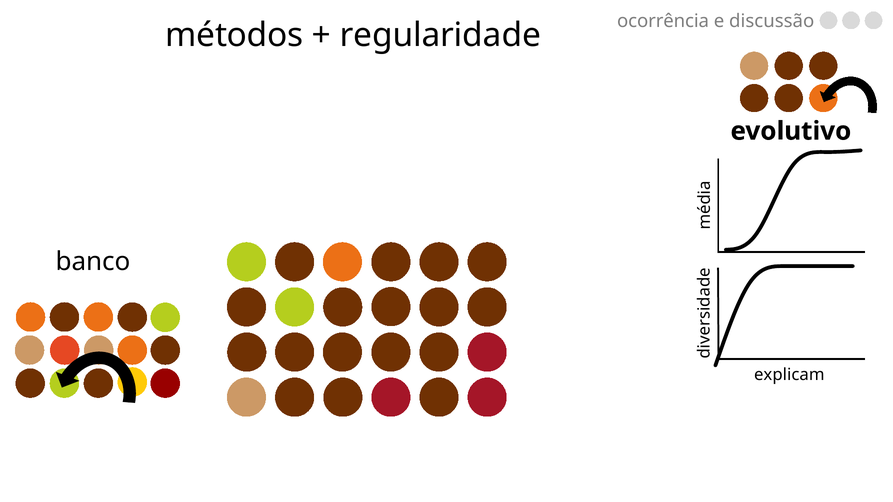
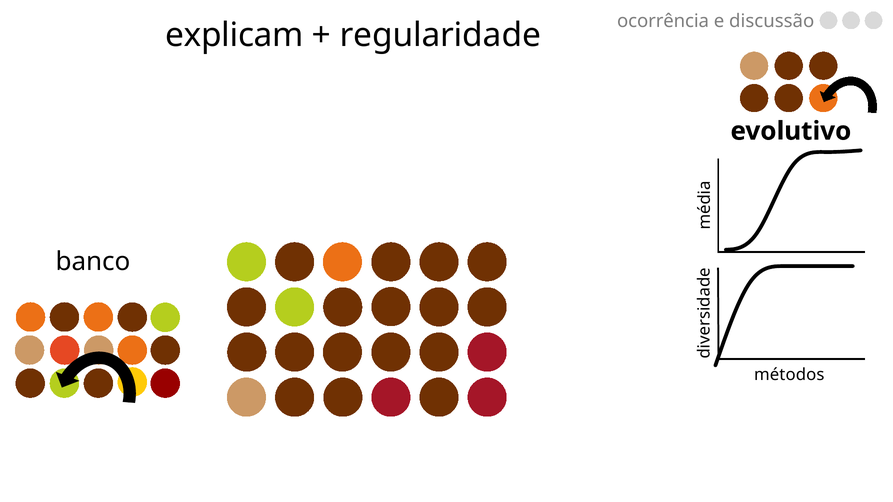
métodos: métodos -> explicam (234, 35)
explicam: explicam -> métodos (789, 375)
